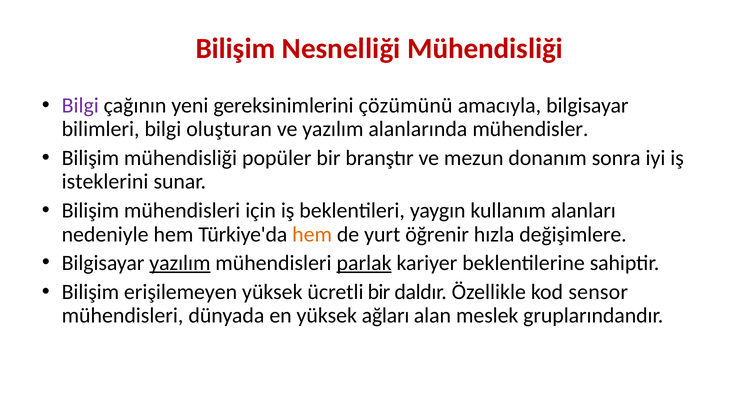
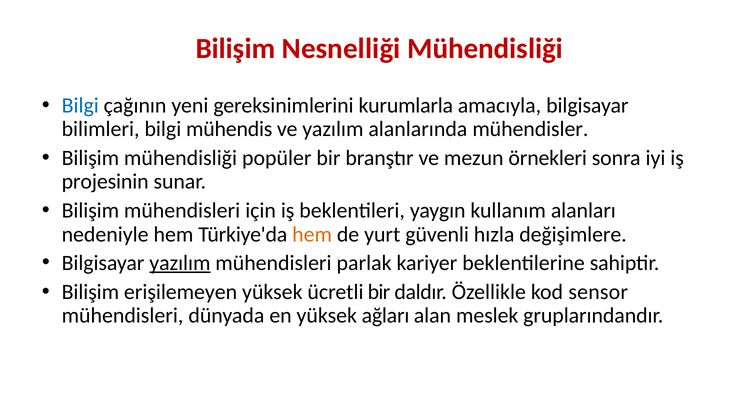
Bilgi colour: purple -> blue (80, 106)
çözümünü: çözümünü -> kurumlarla (406, 106)
oluşturan: oluşturan -> mühendis (229, 129)
donanım: donanım -> örnekleri (548, 158)
isteklerini: isteklerini -> projesinin (105, 182)
öğrenir: öğrenir -> güvenli (437, 234)
parlak underline: present -> none (364, 263)
